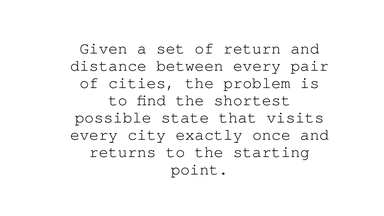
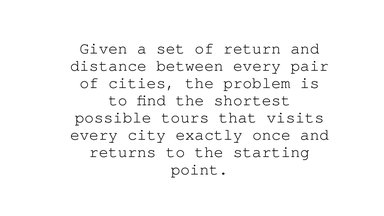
state: state -> tours (185, 117)
